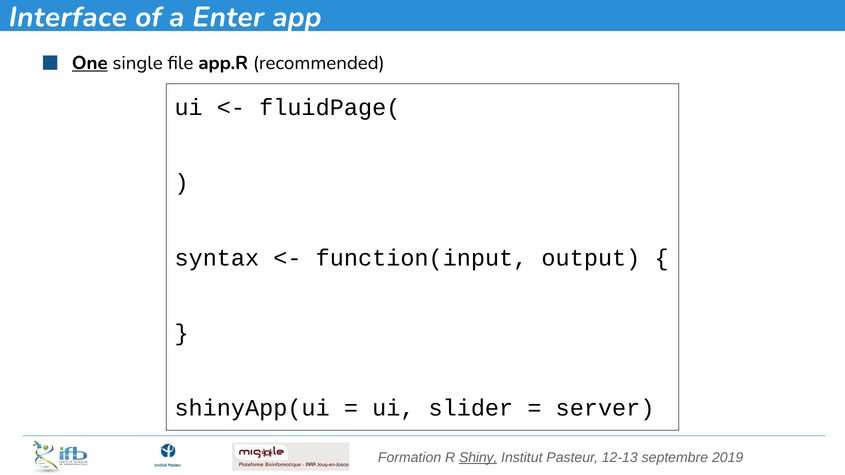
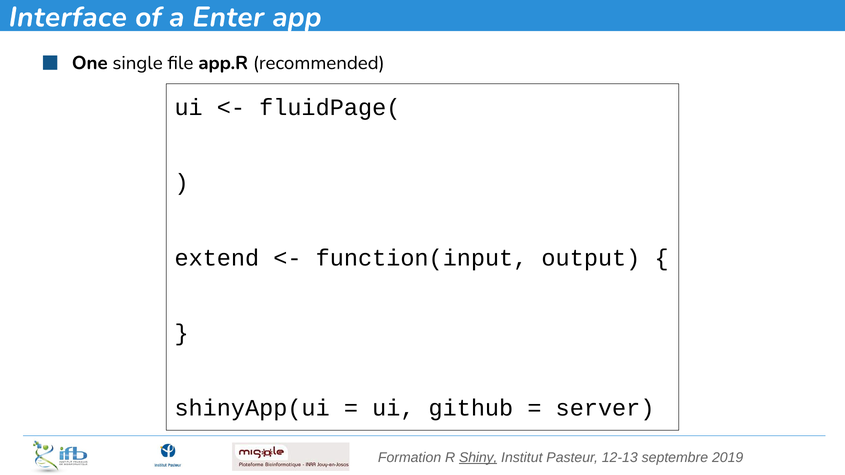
One underline: present -> none (90, 63)
syntax: syntax -> extend (217, 258)
slider: slider -> github (471, 408)
